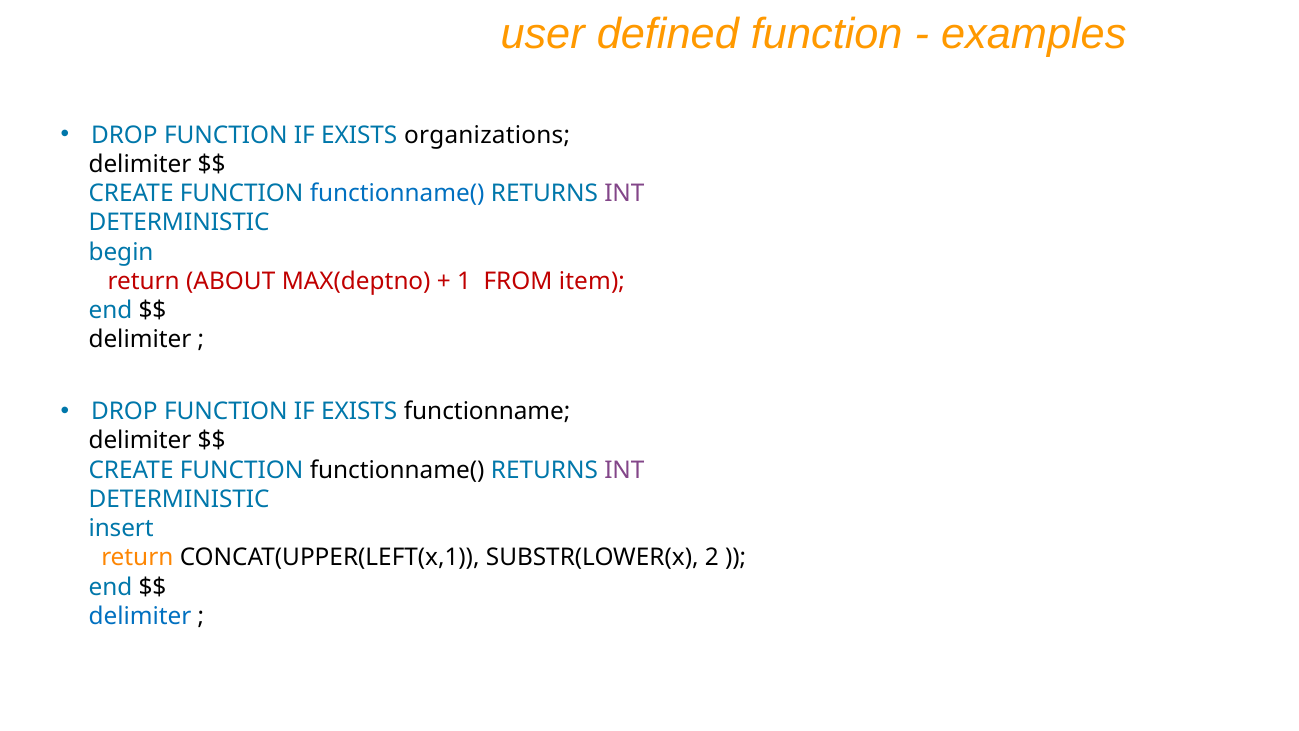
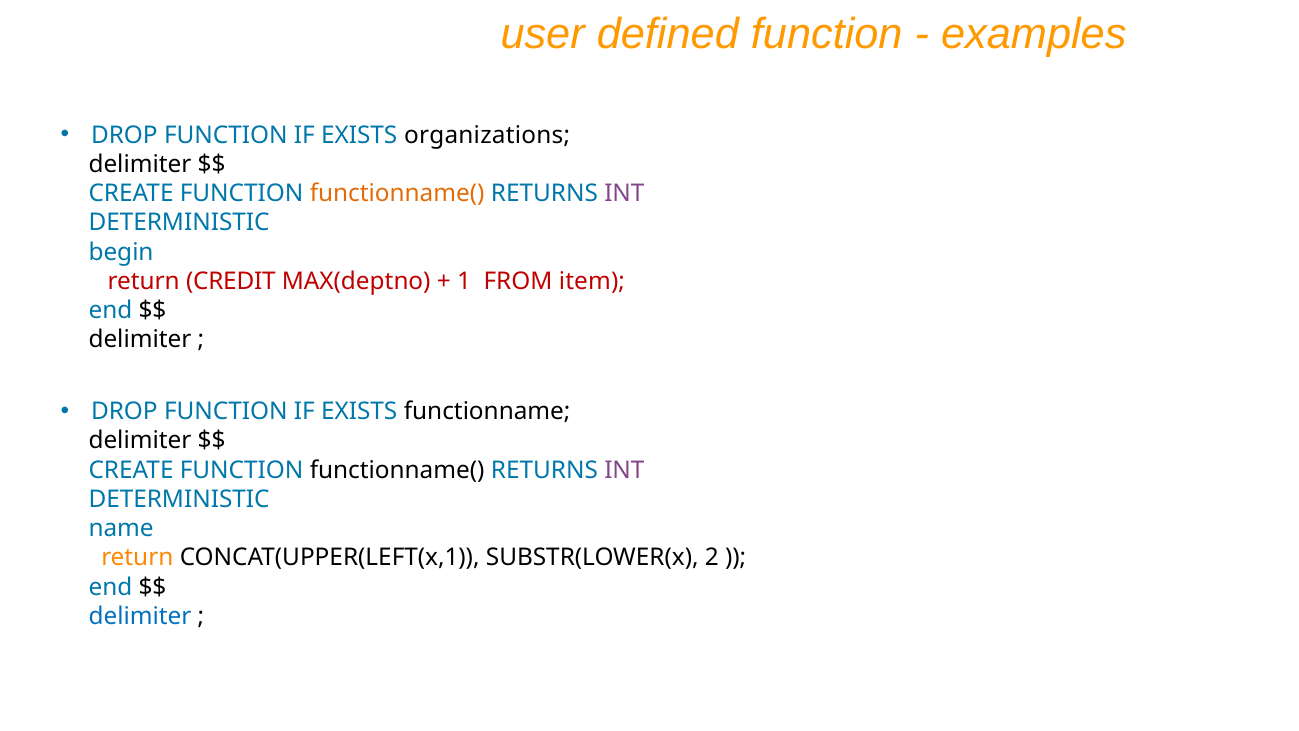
functionname( colour: blue -> orange (397, 194)
ABOUT: ABOUT -> CREDIT (231, 281)
insert: insert -> name (121, 528)
